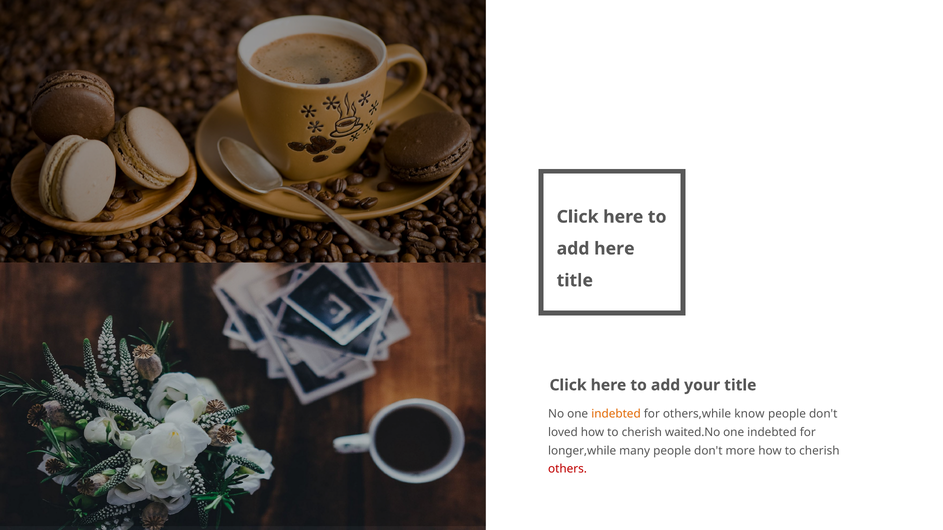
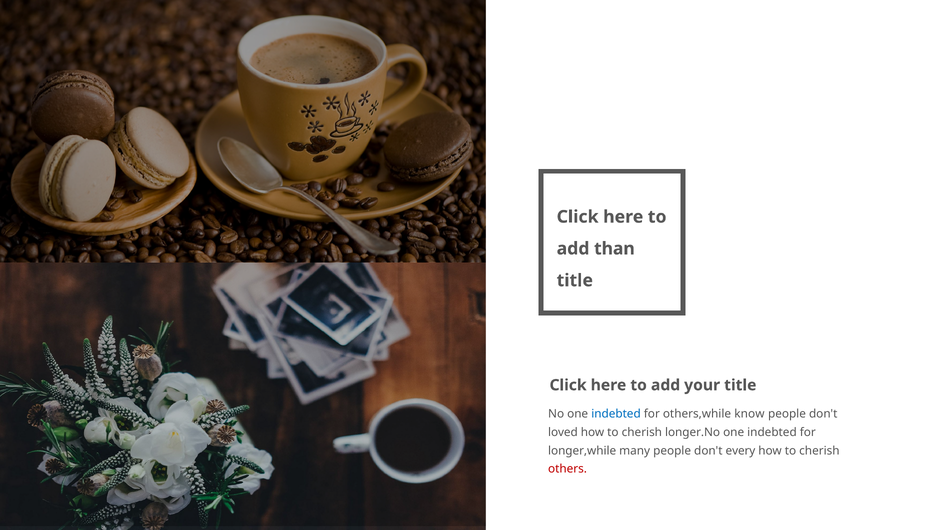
add here: here -> than (614, 249)
indebted colour: orange -> blue (616, 414)
waited.No: waited.No -> longer.No (693, 433)
more: more -> every (740, 451)
